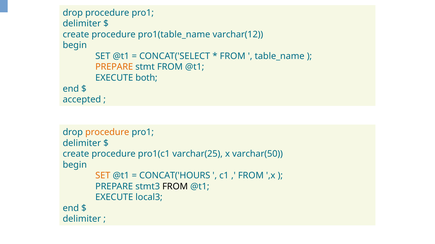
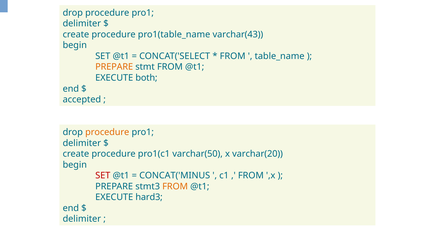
varchar(12: varchar(12 -> varchar(43 (238, 35)
varchar(25: varchar(25 -> varchar(50 (198, 154)
varchar(50: varchar(50 -> varchar(20 (258, 154)
SET colour: orange -> red (103, 176)
CONCAT('HOURS: CONCAT('HOURS -> CONCAT('MINUS (175, 176)
FROM colour: black -> orange (175, 187)
local3: local3 -> hard3 (149, 198)
